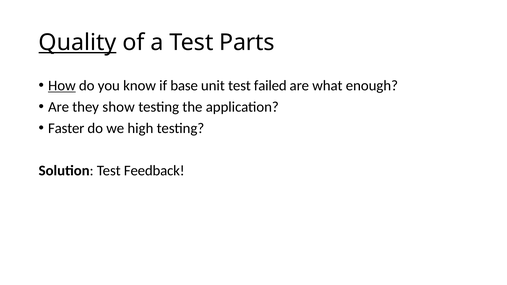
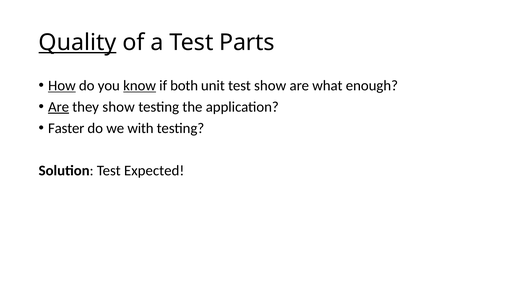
know underline: none -> present (140, 86)
base: base -> both (184, 86)
test failed: failed -> show (270, 86)
Are underline: none -> present (59, 107)
high: high -> with (140, 128)
Feedback: Feedback -> Expected (154, 171)
